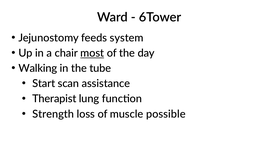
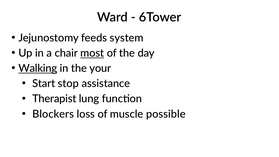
Walking underline: none -> present (38, 68)
tube: tube -> your (100, 68)
scan: scan -> stop (68, 84)
Strength: Strength -> Blockers (53, 114)
